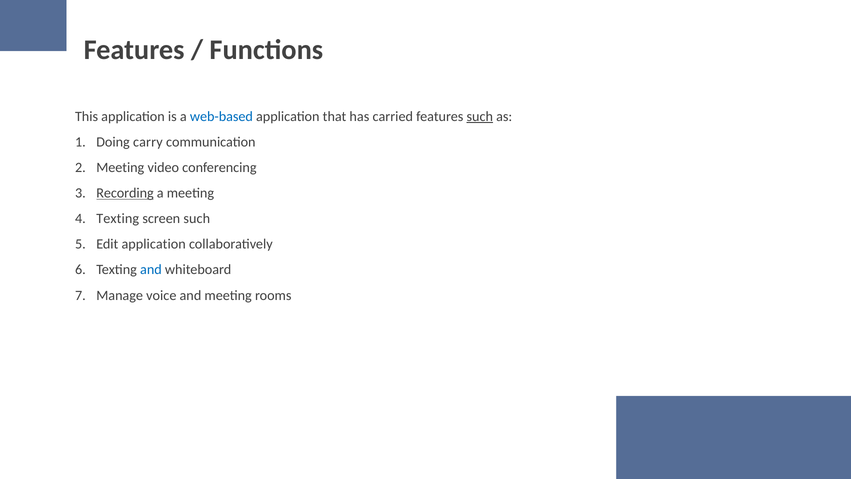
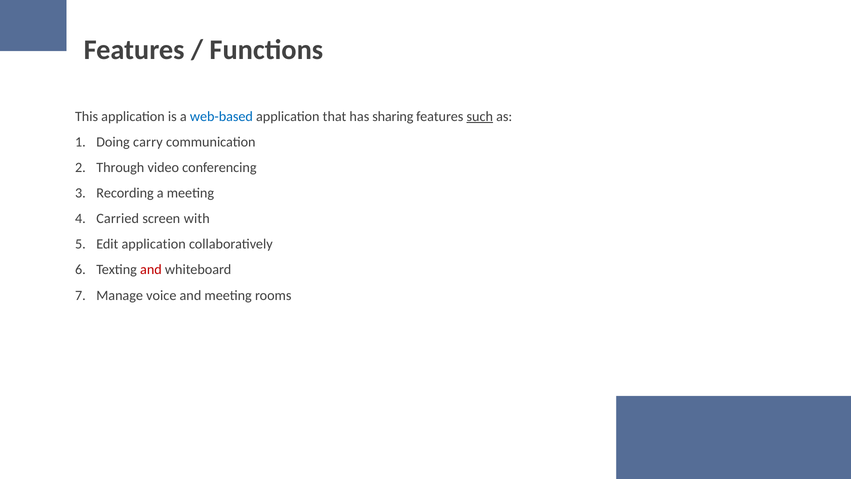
carried: carried -> sharing (393, 116)
Meeting: Meeting -> Through (120, 167)
Recording underline: present -> none (125, 193)
Texting: Texting -> Carried (118, 219)
screen such: such -> with (197, 219)
and colour: blue -> red (151, 270)
